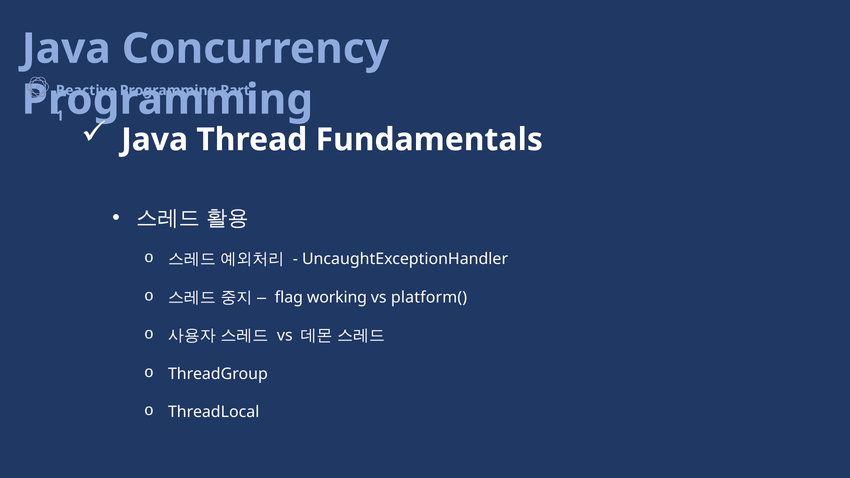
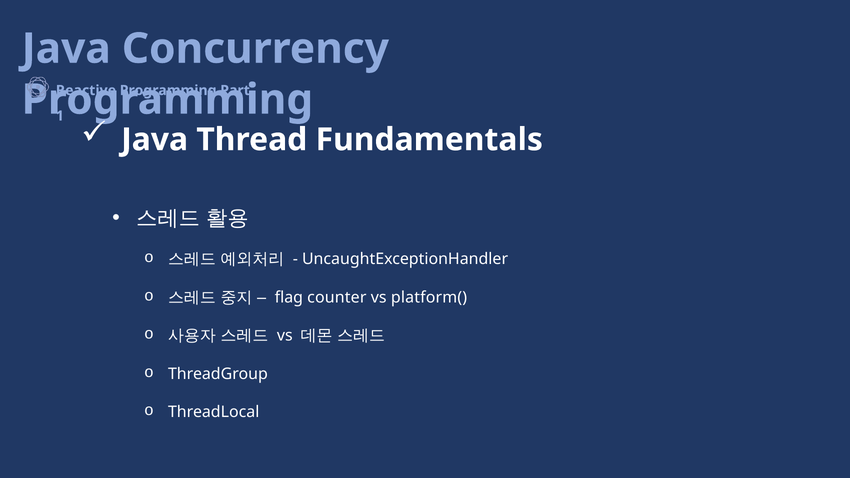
working: working -> counter (337, 298)
